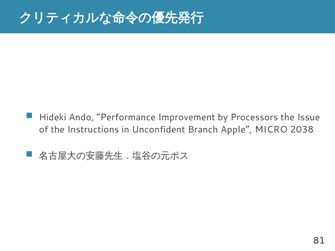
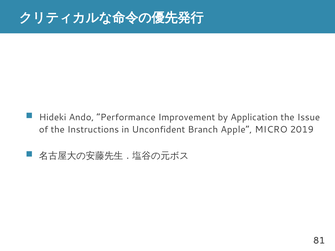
Processors: Processors -> Application (254, 117)
2038: 2038 -> 2019 (302, 130)
